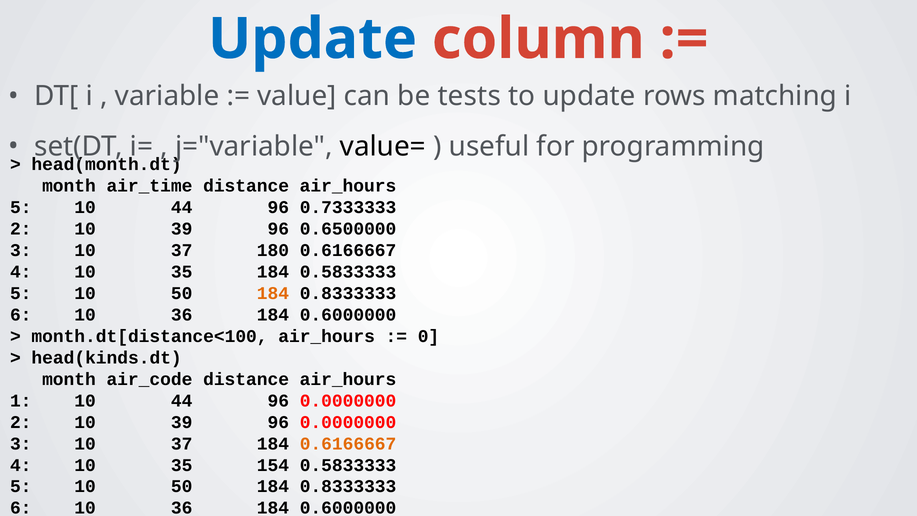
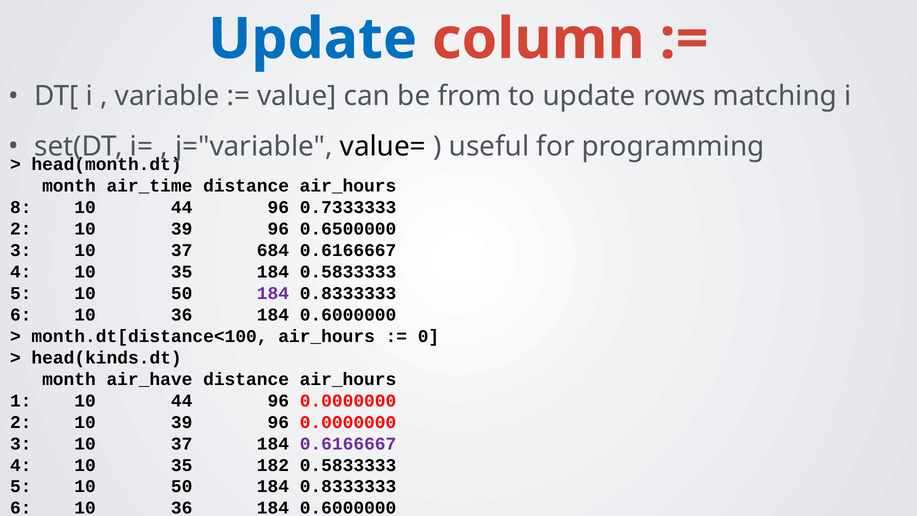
tests: tests -> from (469, 96)
5: 5 -> 8 (21, 207)
180: 180 -> 684 (273, 250)
184 colour: orange -> purple (273, 293)
air_code: air_code -> air_have (149, 379)
0.6166667 colour: orange -> purple (348, 443)
154: 154 -> 182 (273, 465)
